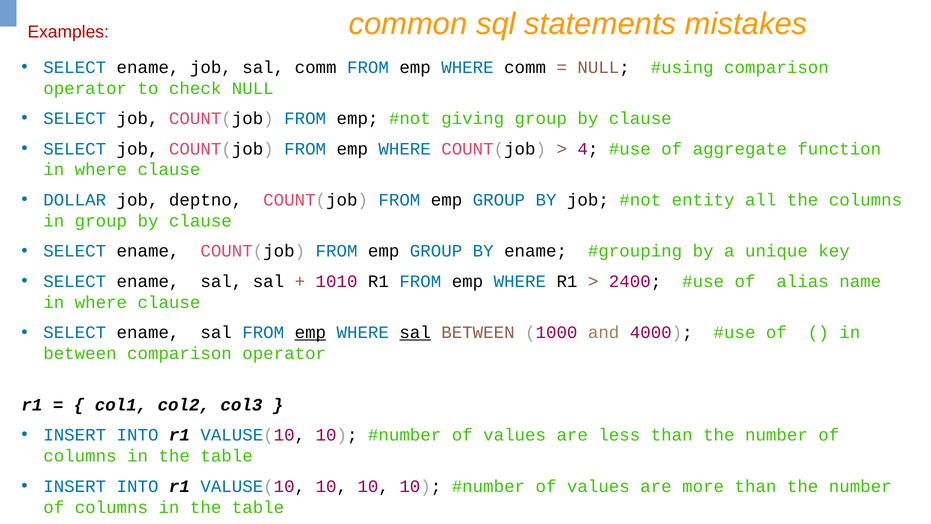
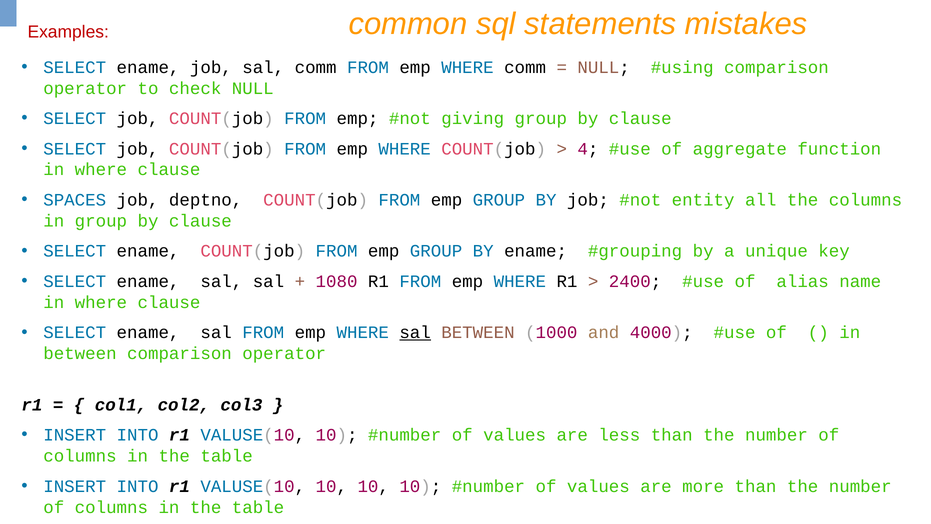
DOLLAR: DOLLAR -> SPACES (75, 200)
1010: 1010 -> 1080 (337, 281)
emp underline: present -> none (310, 332)
